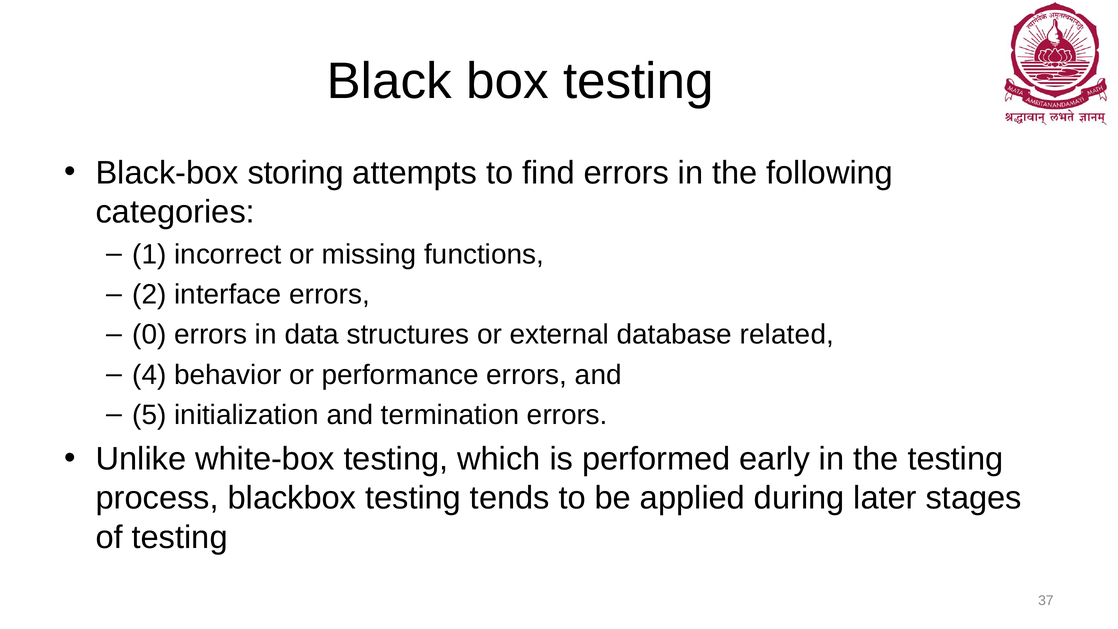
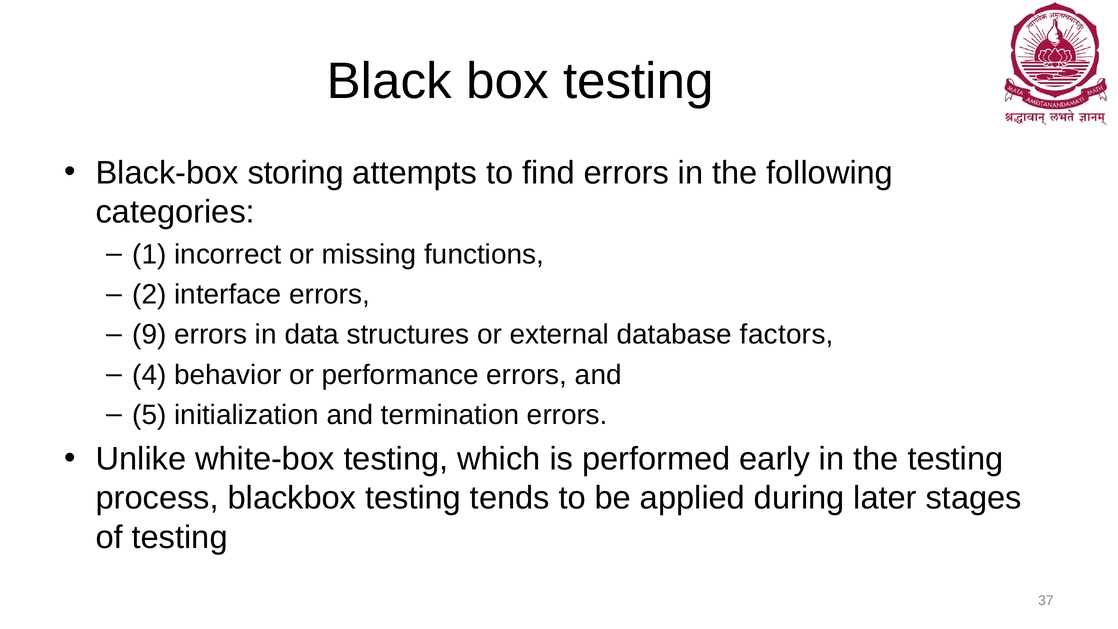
0: 0 -> 9 (149, 335)
related: related -> factors (787, 335)
